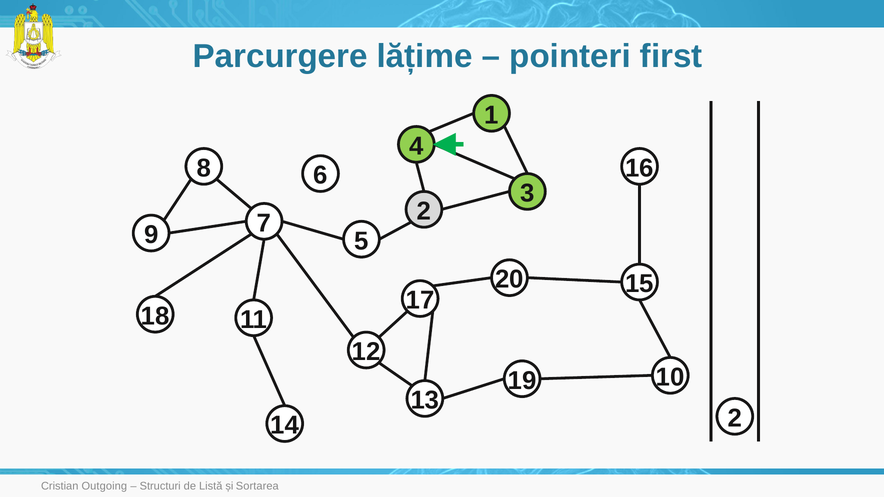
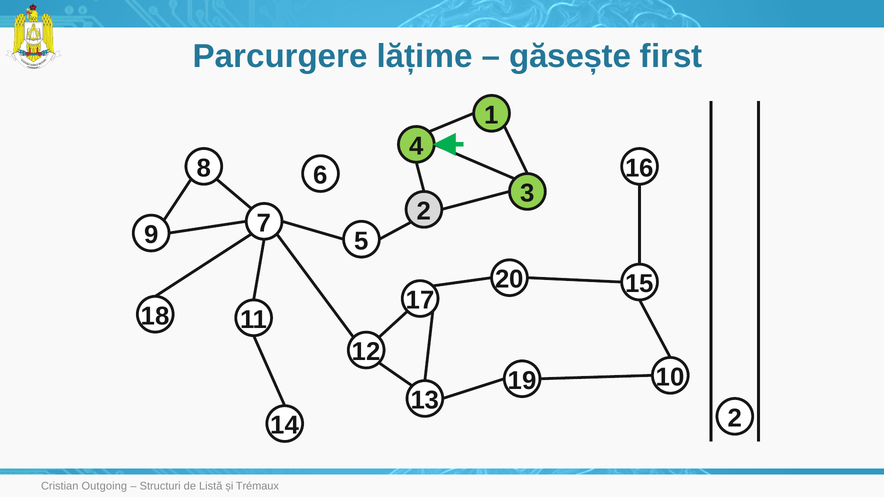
pointeri: pointeri -> găsește (570, 56)
Sortarea: Sortarea -> Trémaux (257, 487)
